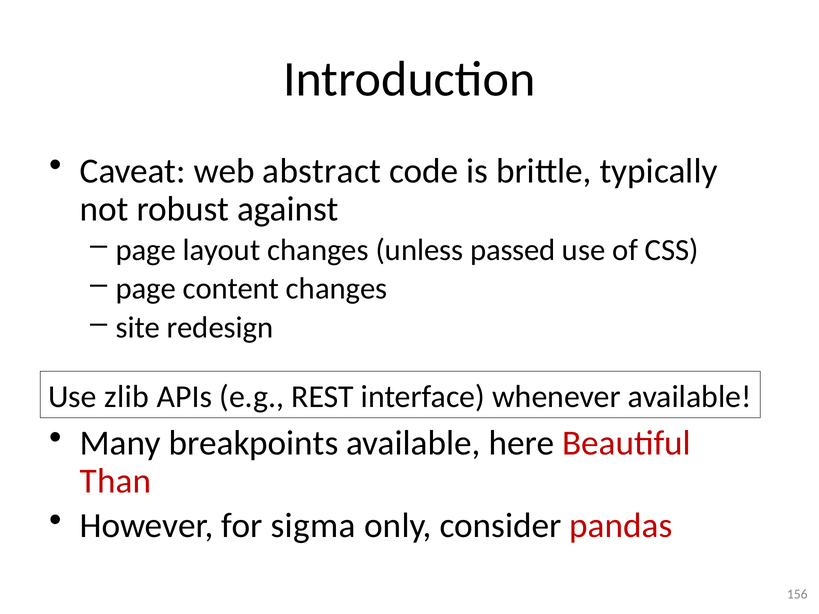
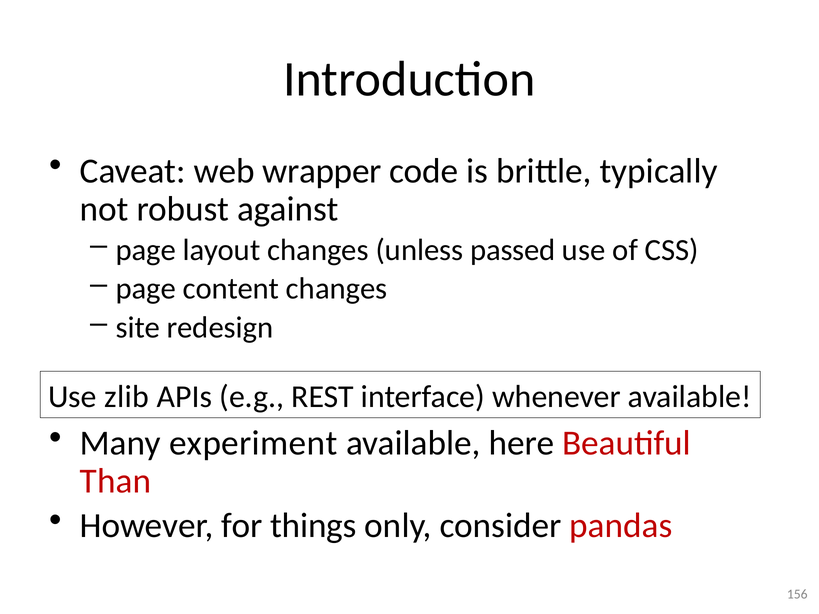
abstract: abstract -> wrapper (322, 171)
breakpoints: breakpoints -> experiment (253, 443)
sigma: sigma -> things (314, 526)
